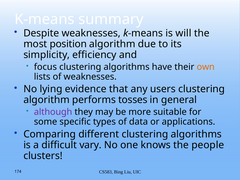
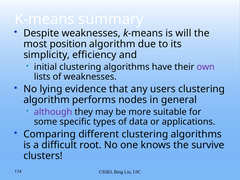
focus: focus -> initial (45, 67)
own colour: orange -> purple (206, 67)
tosses: tosses -> nodes (133, 100)
vary: vary -> root (91, 145)
people: people -> survive (208, 145)
